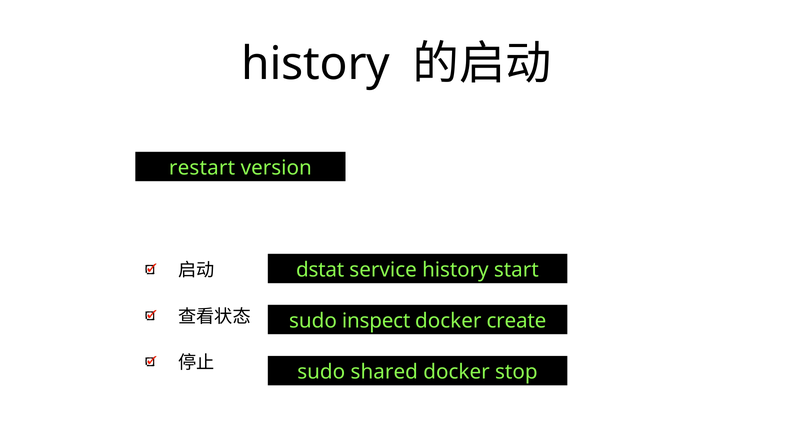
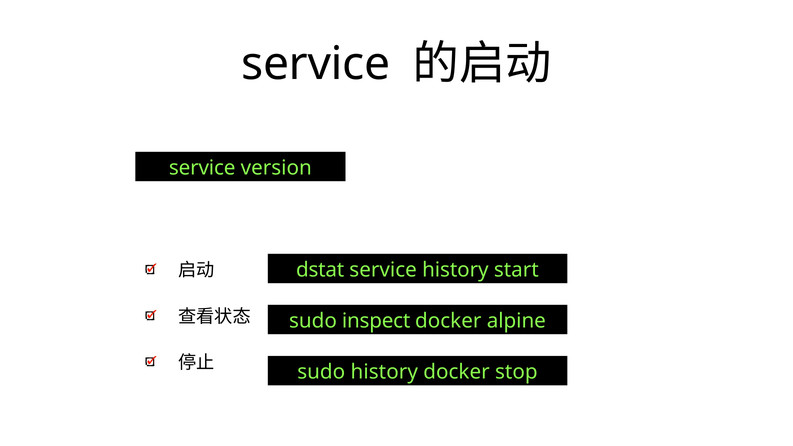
history: history -> service (316, 64)
restart: restart -> service (202, 168)
create: create -> alpine (516, 321)
sudo shared: shared -> history (384, 372)
